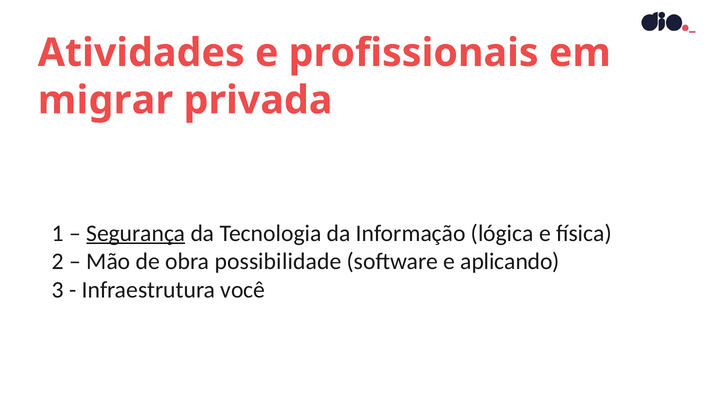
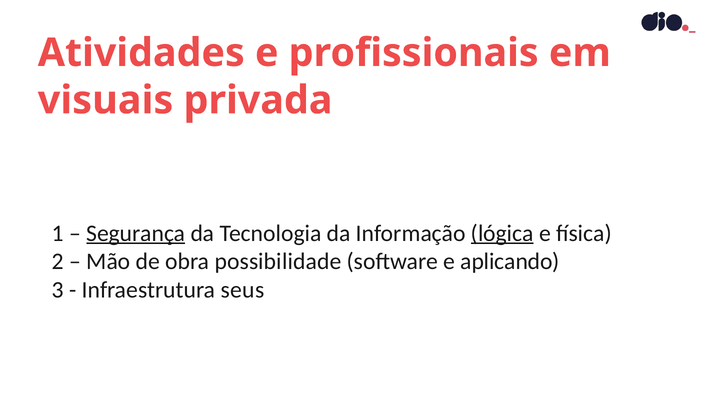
migrar: migrar -> visuais (106, 100)
lógica underline: none -> present (502, 233)
você: você -> seus (243, 290)
